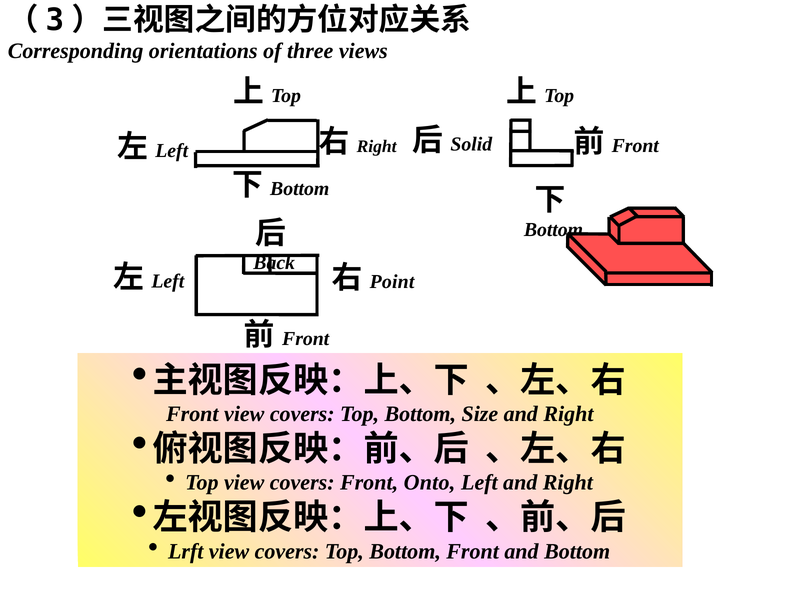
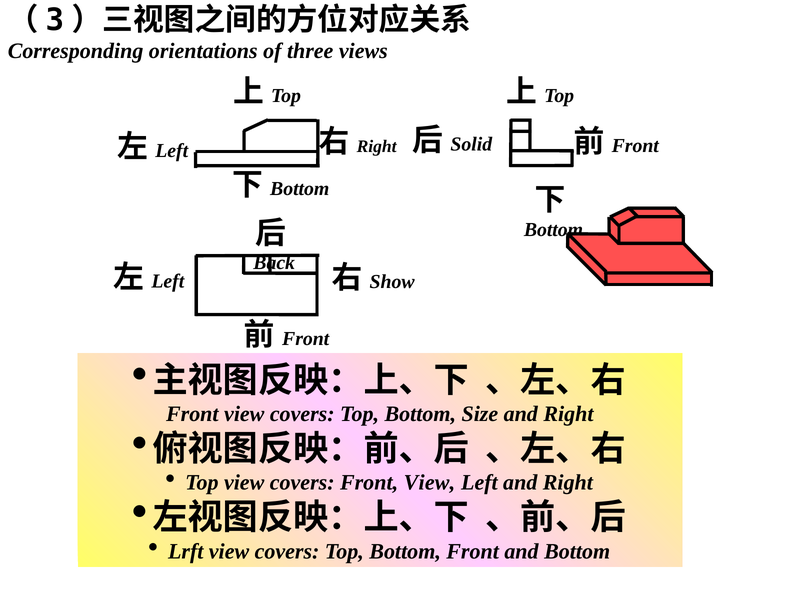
Point: Point -> Show (392, 281)
covers Front Onto: Onto -> View (429, 482)
